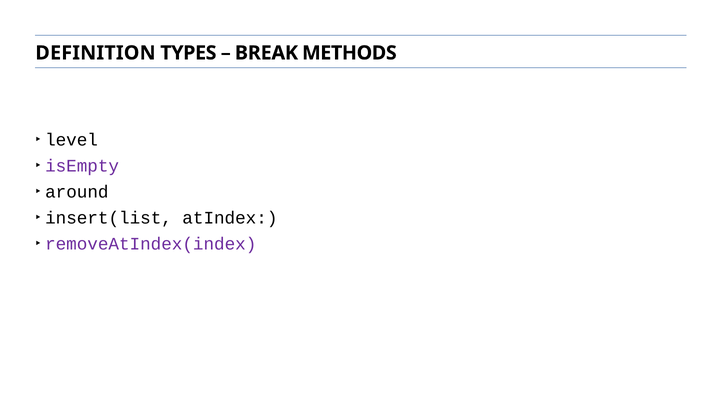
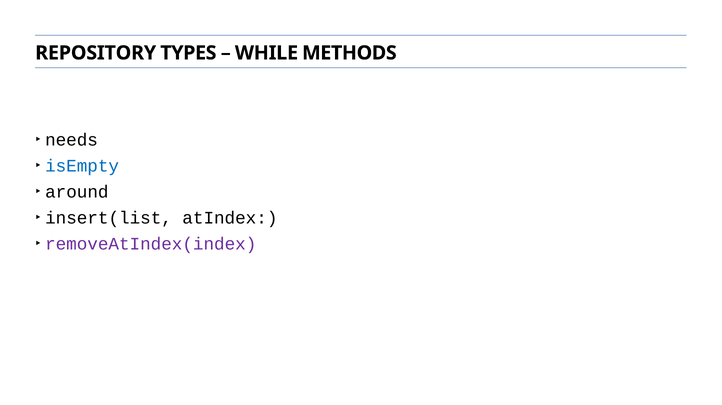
DEFINITION: DEFINITION -> REPOSITORY (96, 53)
BREAK: BREAK -> WHILE (266, 53)
level: level -> needs (72, 140)
isEmpty colour: purple -> blue (82, 166)
